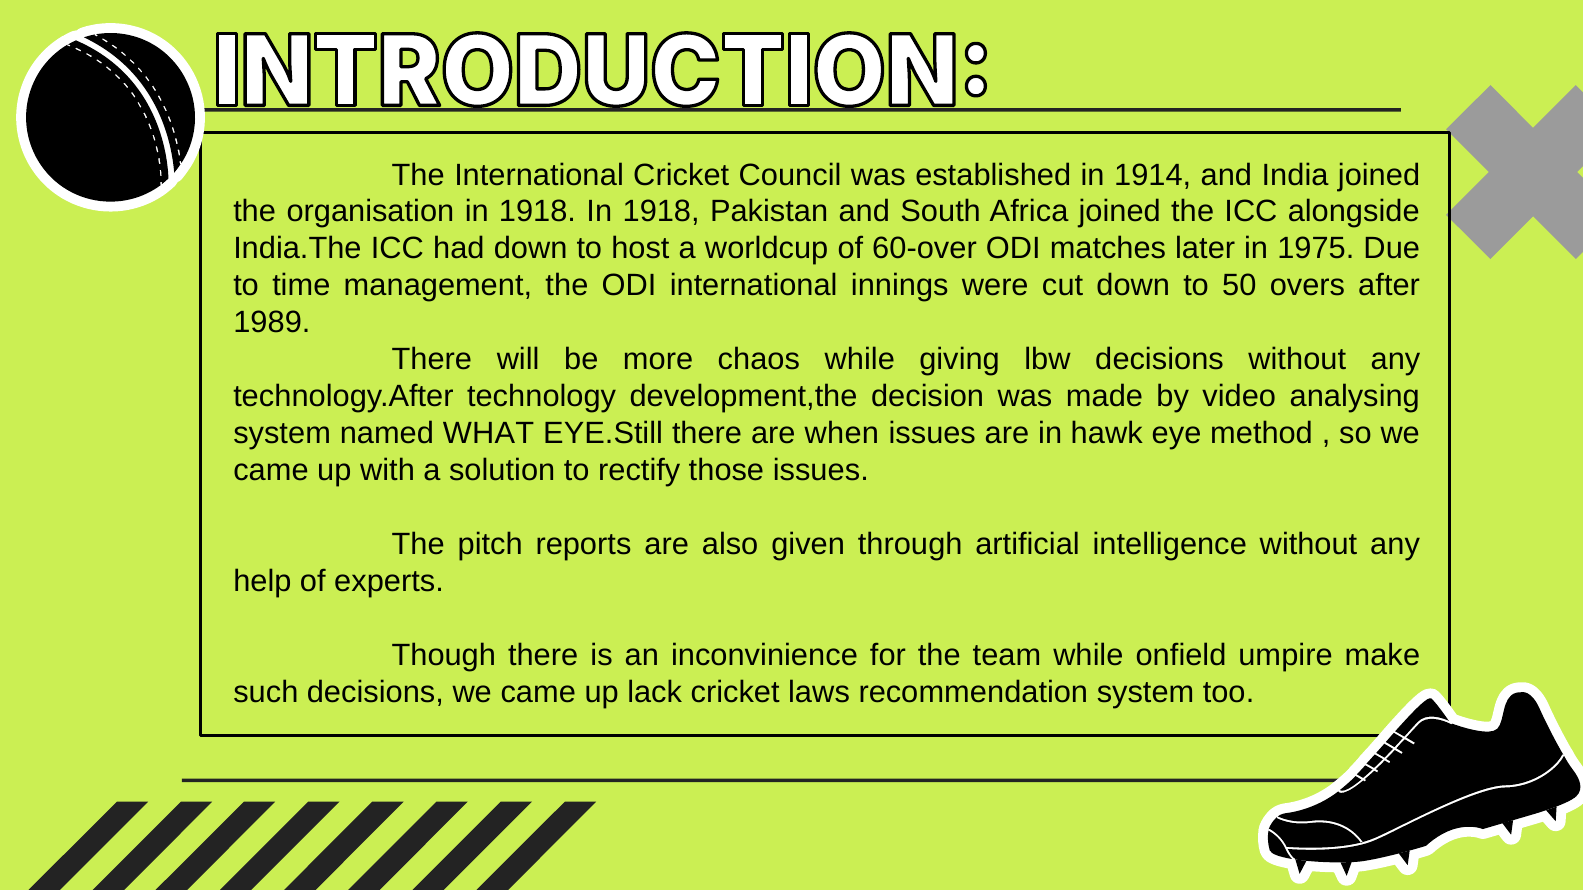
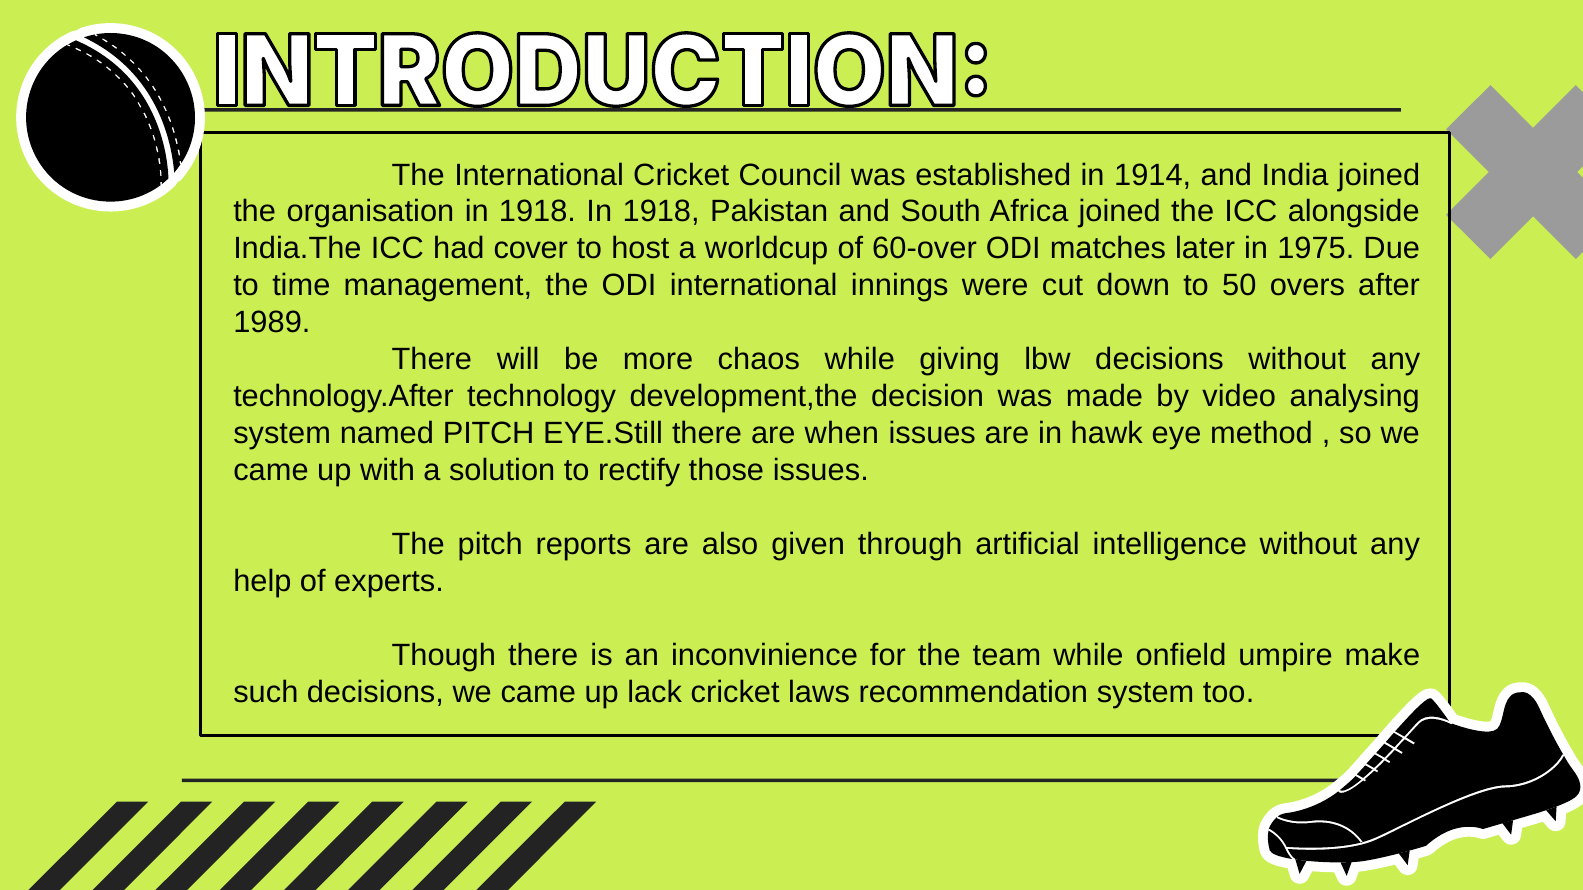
had down: down -> cover (531, 249)
named WHAT: WHAT -> PITCH (489, 434)
